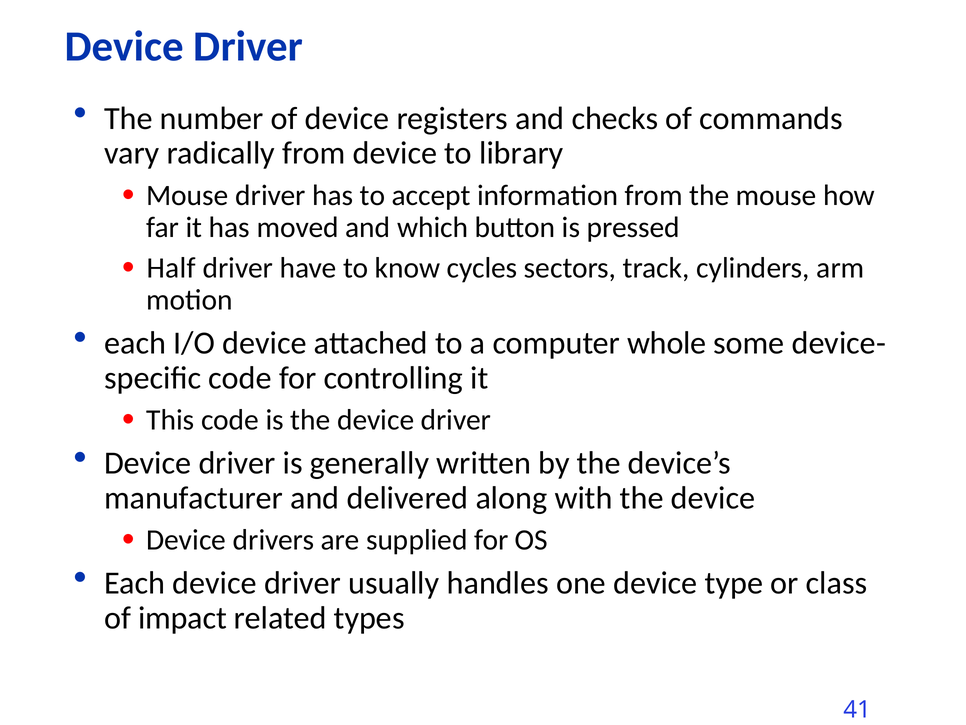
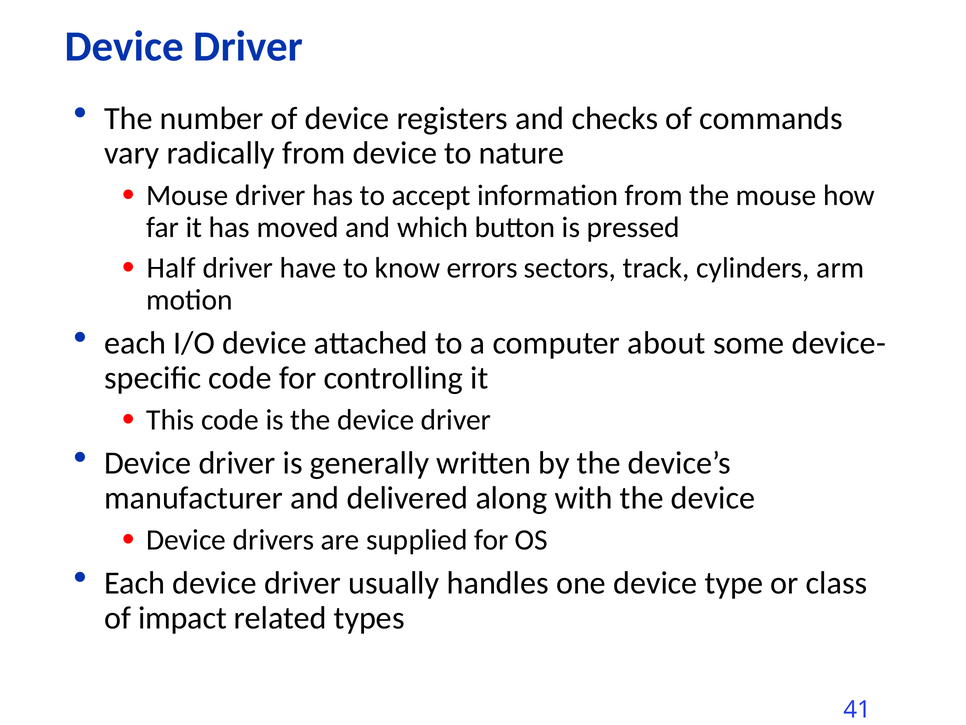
library: library -> nature (521, 153)
cycles: cycles -> errors (482, 268)
whole: whole -> about (667, 343)
